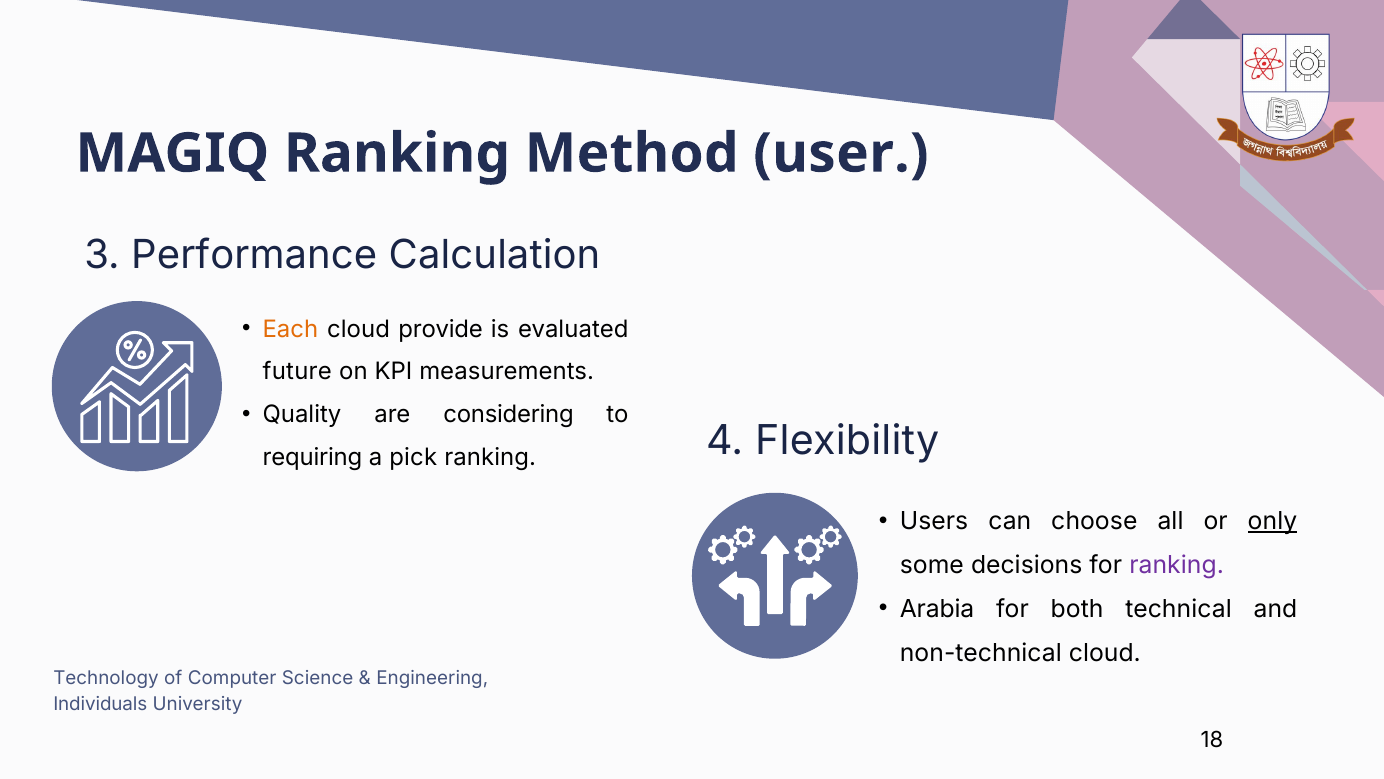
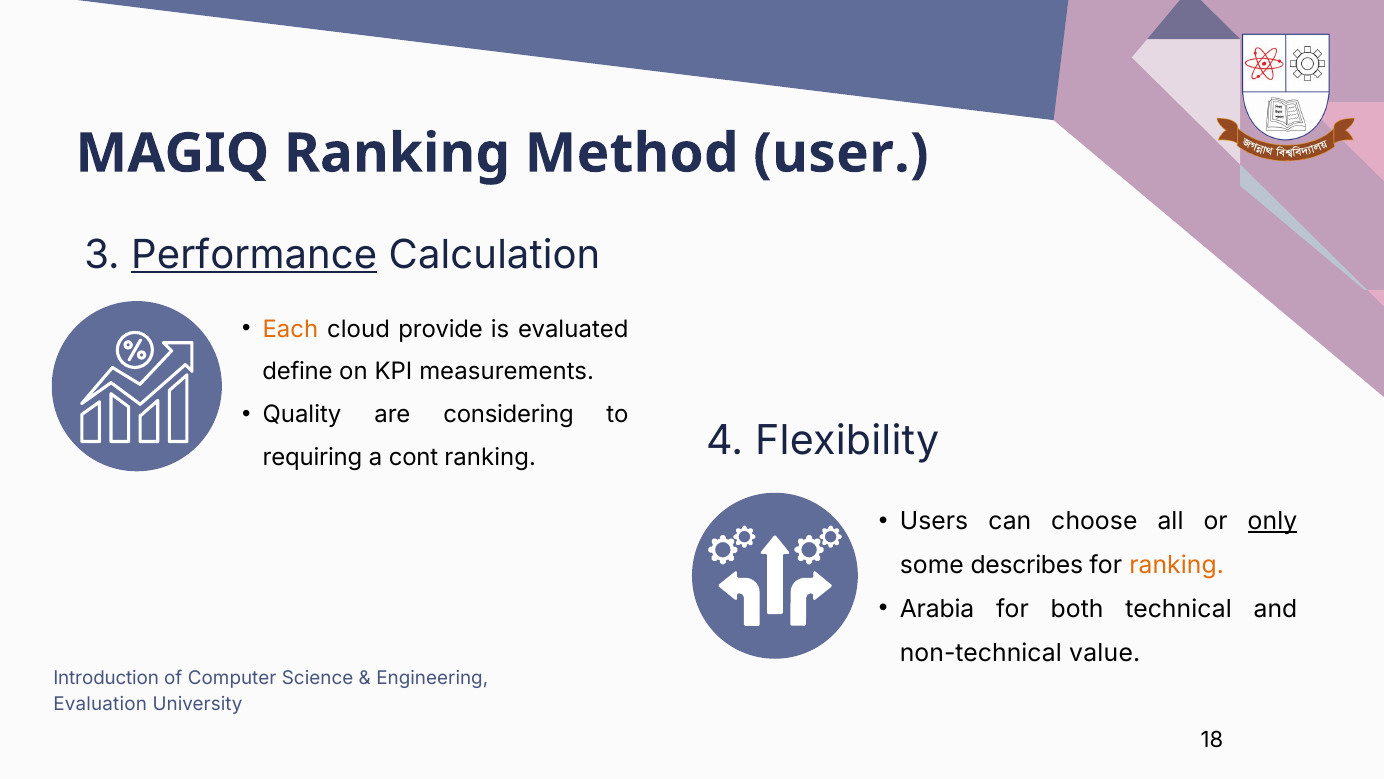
Performance underline: none -> present (254, 255)
future: future -> define (298, 372)
pick: pick -> cont (414, 457)
decisions: decisions -> describes (1027, 565)
ranking colour: purple -> orange (1177, 565)
non-technical cloud: cloud -> value (1105, 653)
Technology: Technology -> Introduction (106, 678)
Individuals: Individuals -> Evaluation (100, 704)
